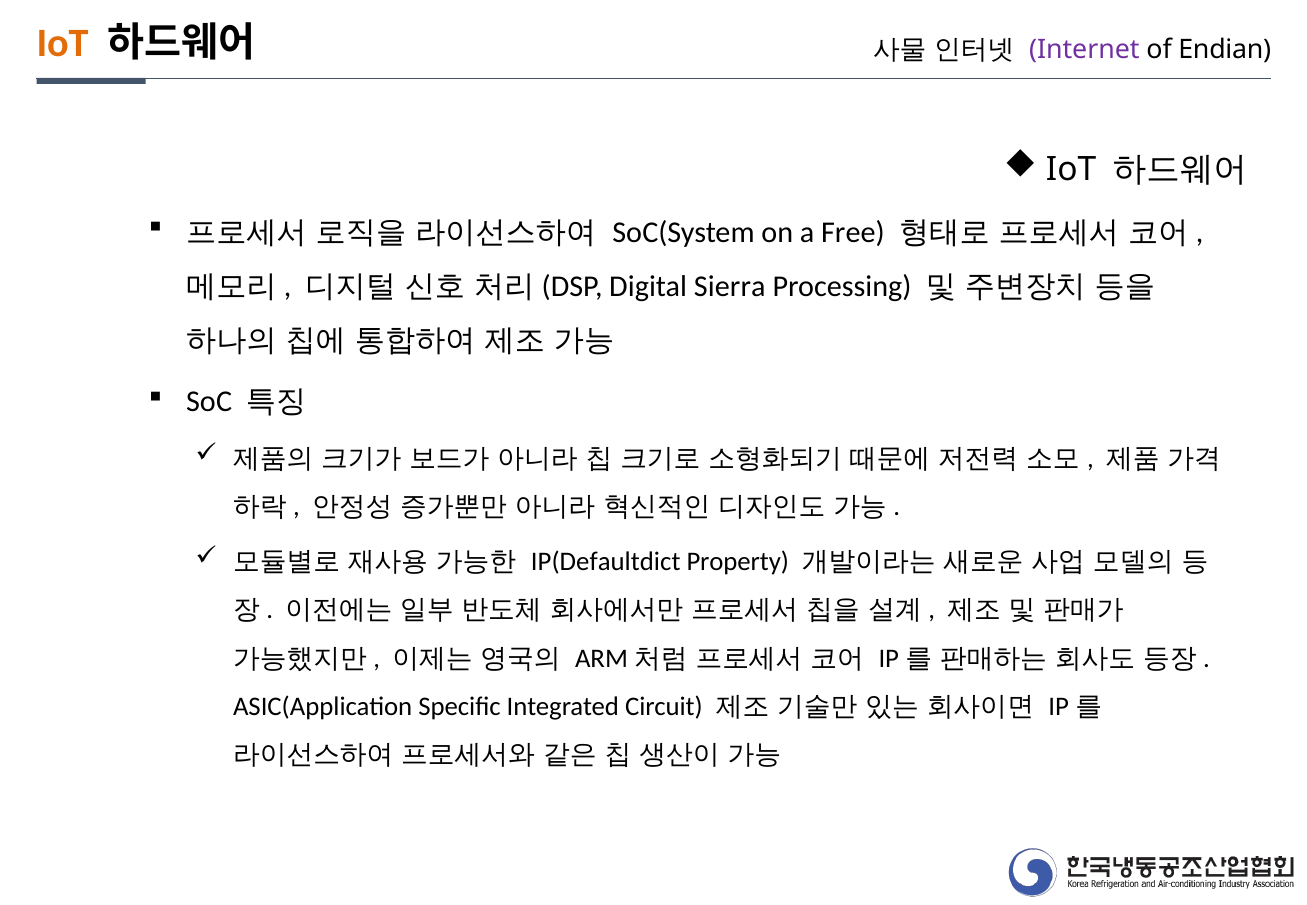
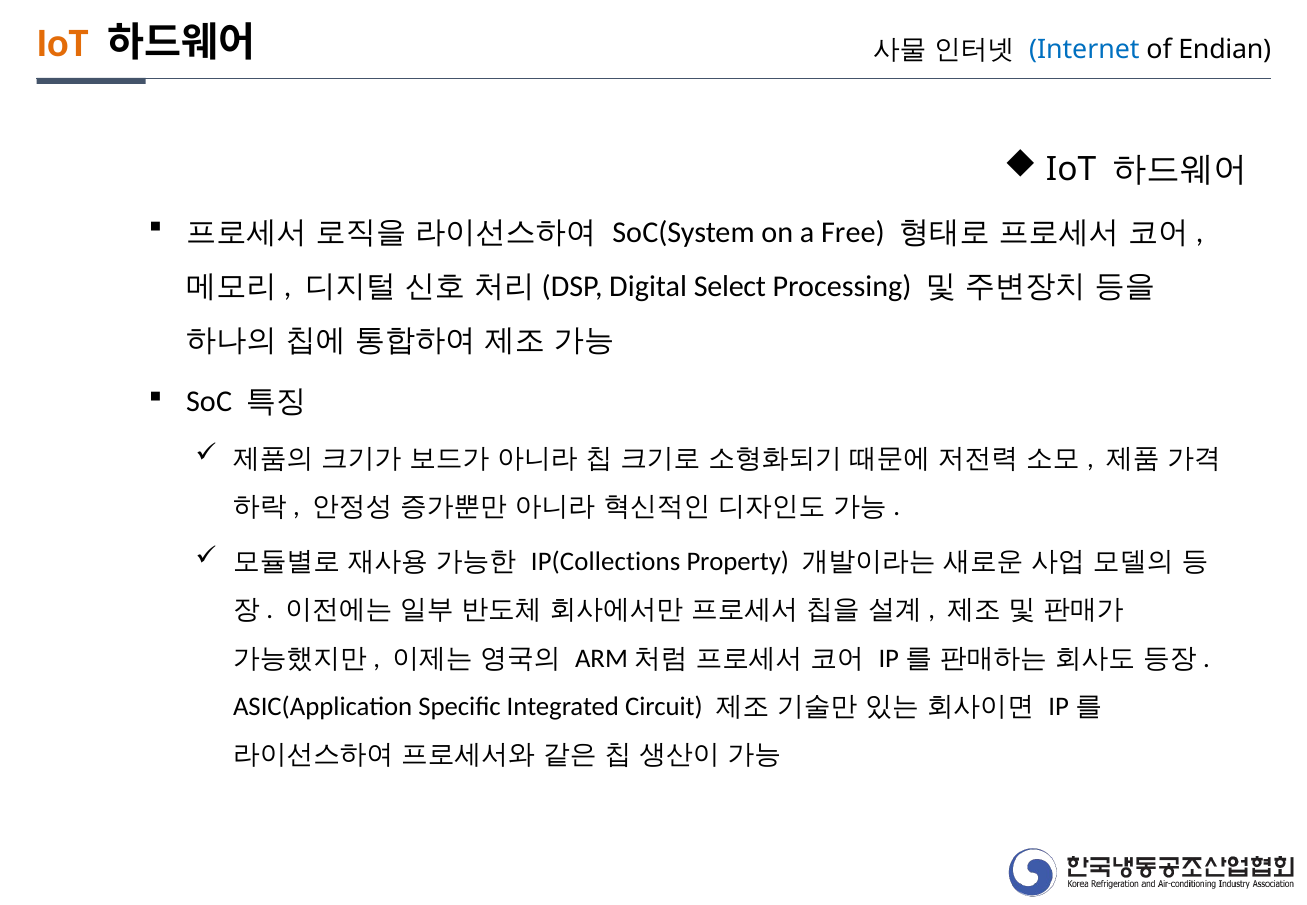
Internet colour: purple -> blue (1084, 49)
Sierra: Sierra -> Select (730, 287)
IP(Defaultdict: IP(Defaultdict -> IP(Collections (606, 562)
